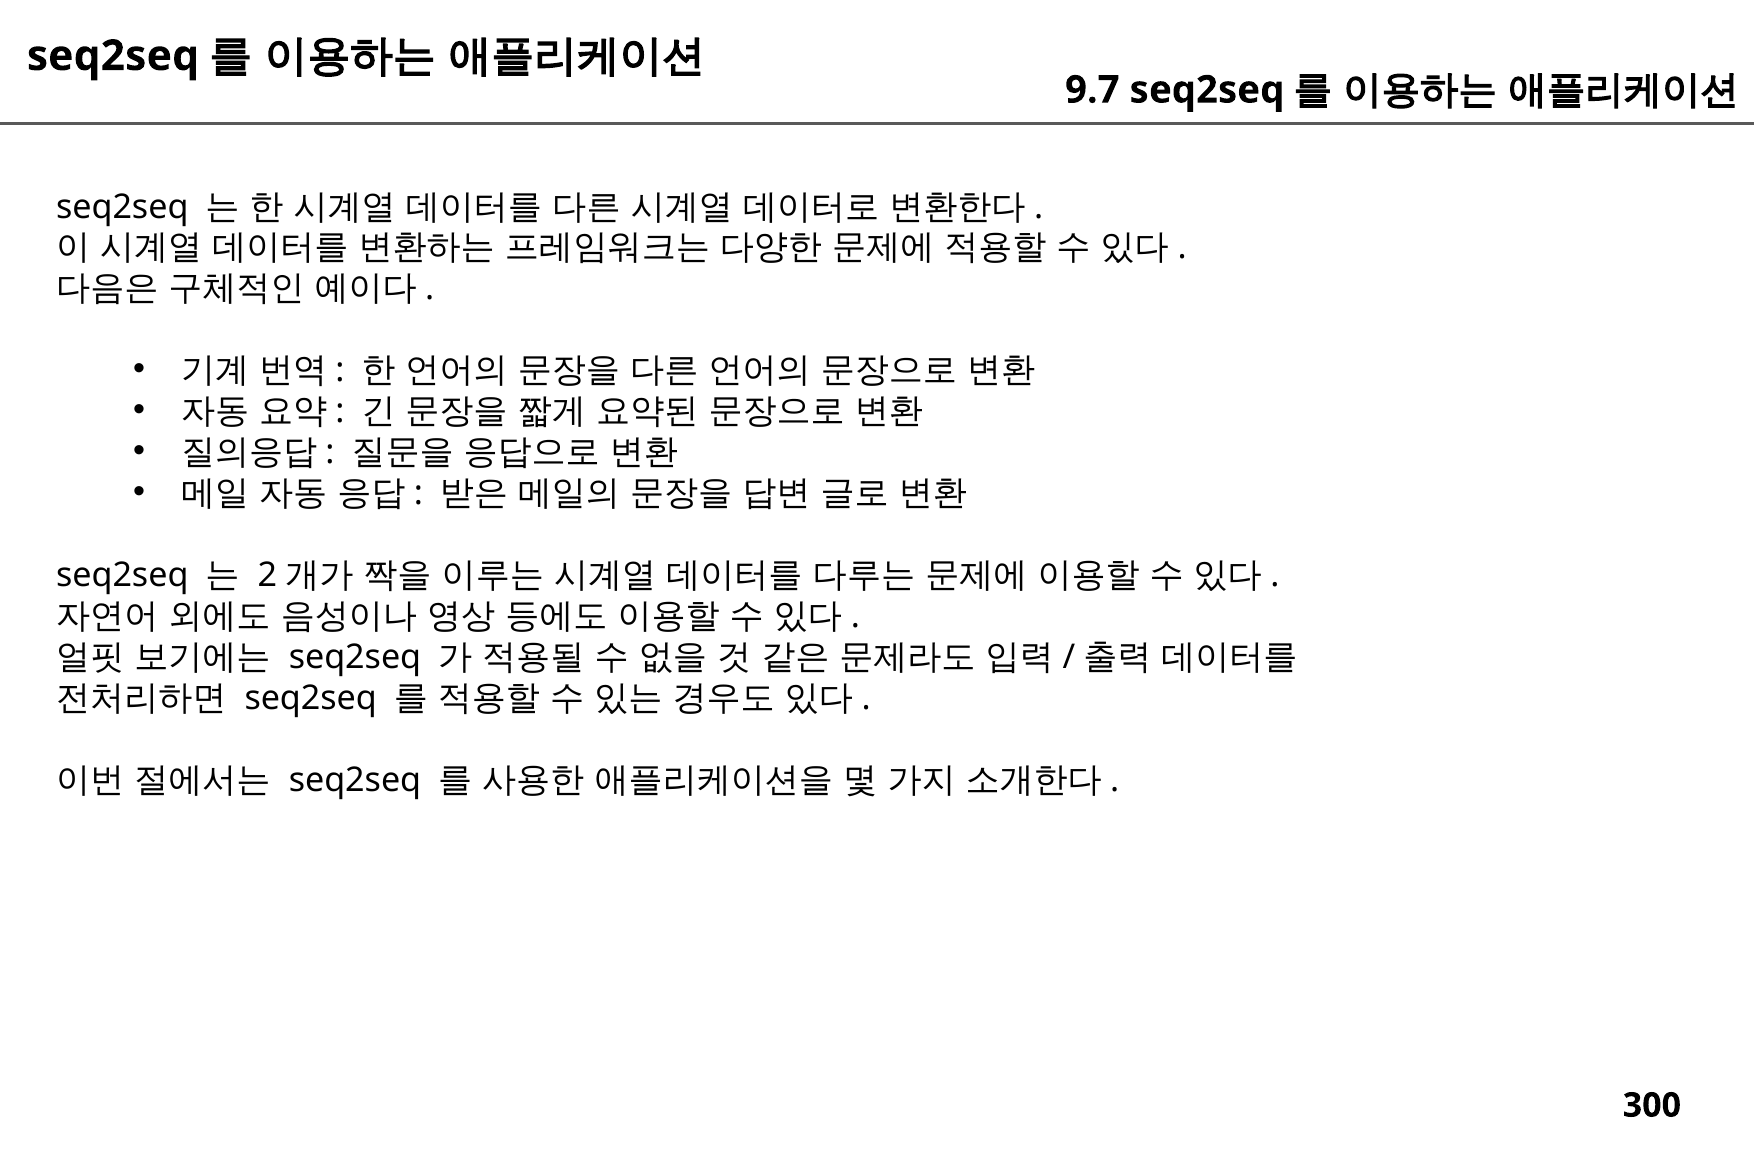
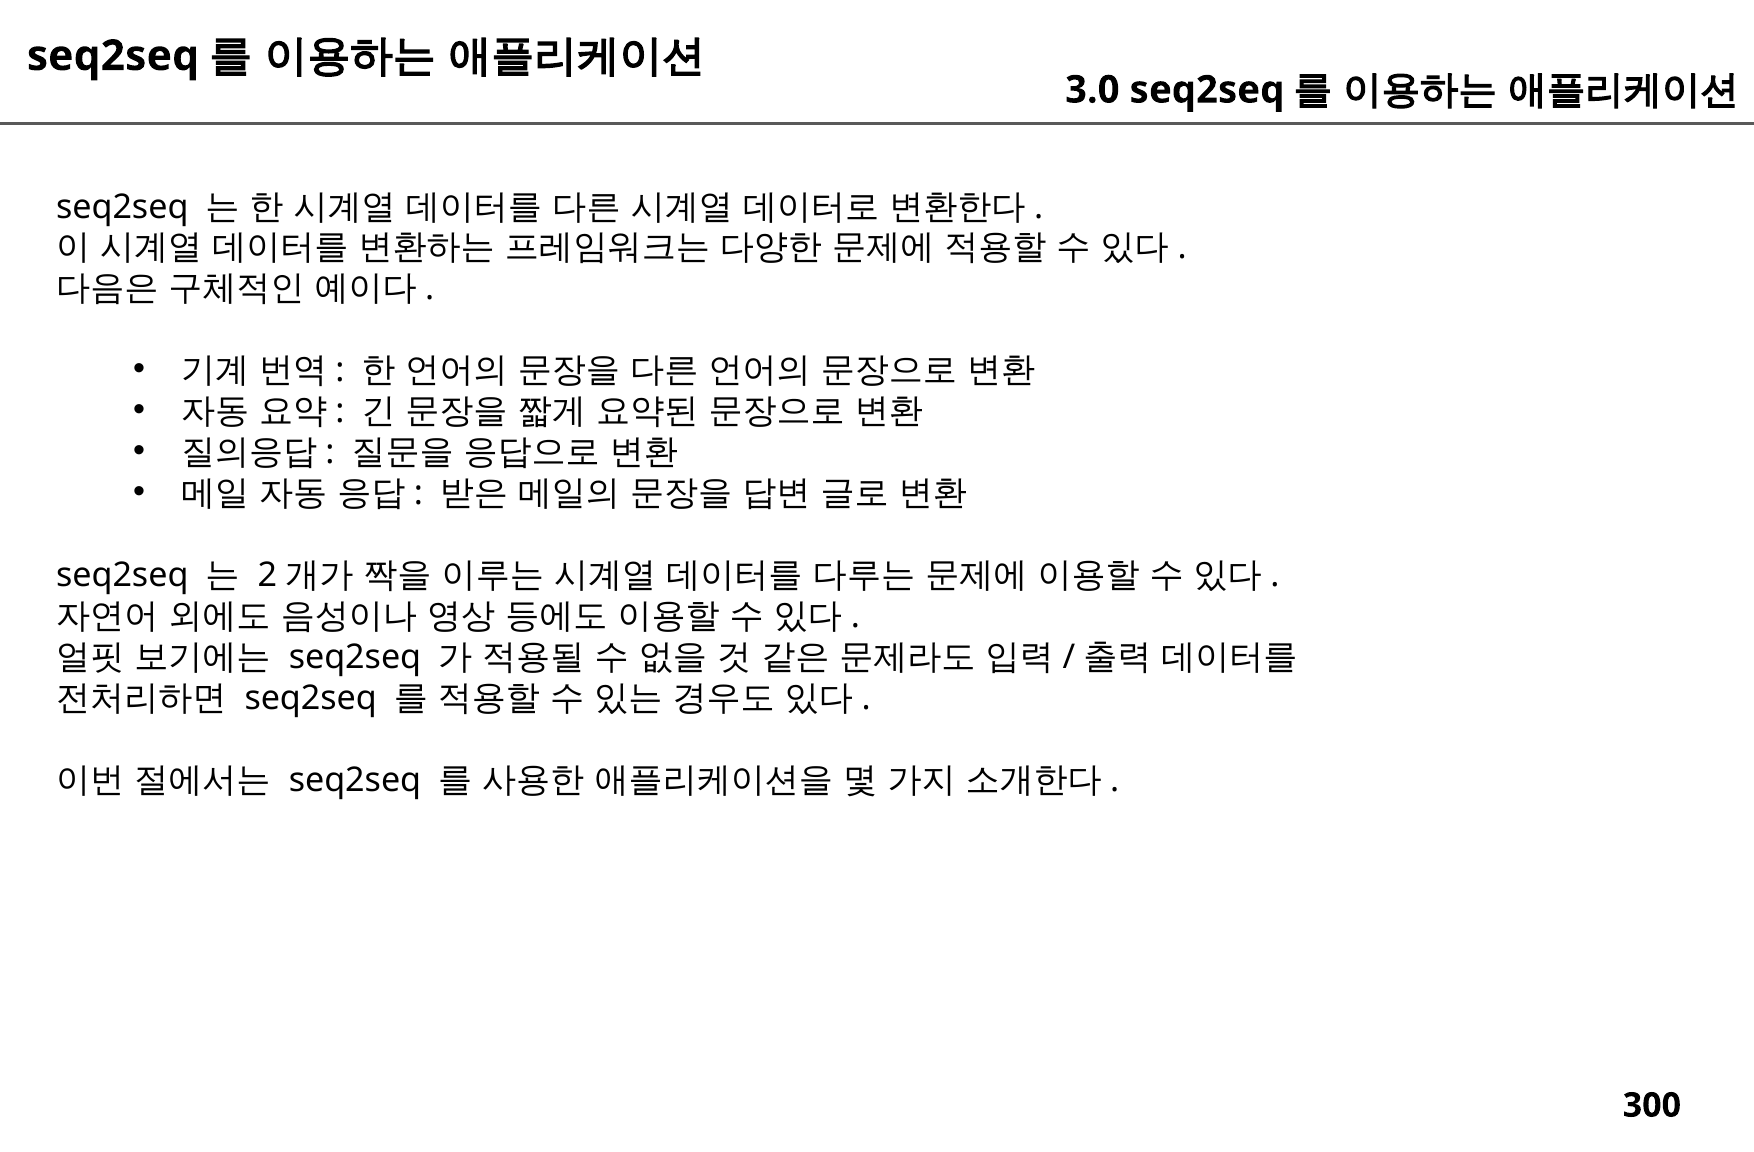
9.7: 9.7 -> 3.0 (1092, 90)
